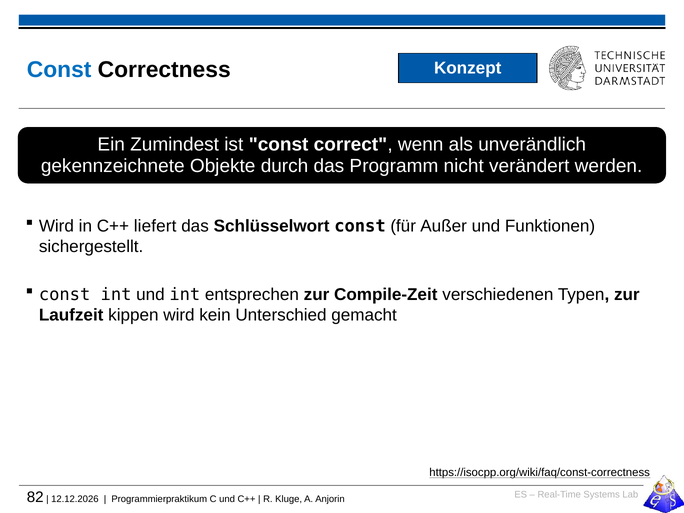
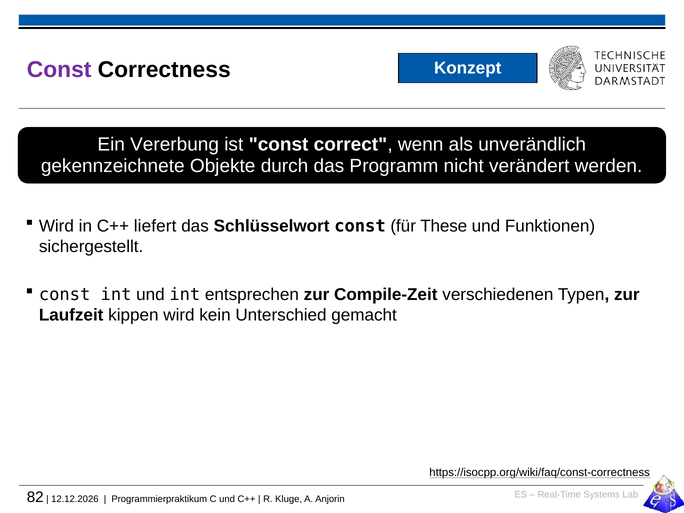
Const colour: blue -> purple (59, 69)
Zumindest: Zumindest -> Vererbung (175, 145)
Außer: Außer -> These (444, 226)
